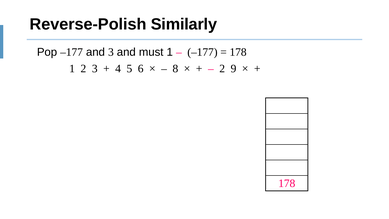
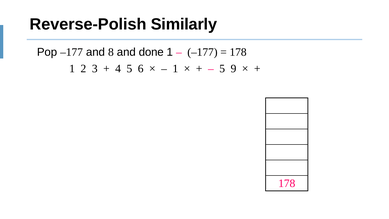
and 3: 3 -> 8 (111, 52)
must: must -> done (151, 52)
8: 8 -> 1 (175, 69)
2: 2 -> 5 (222, 69)
